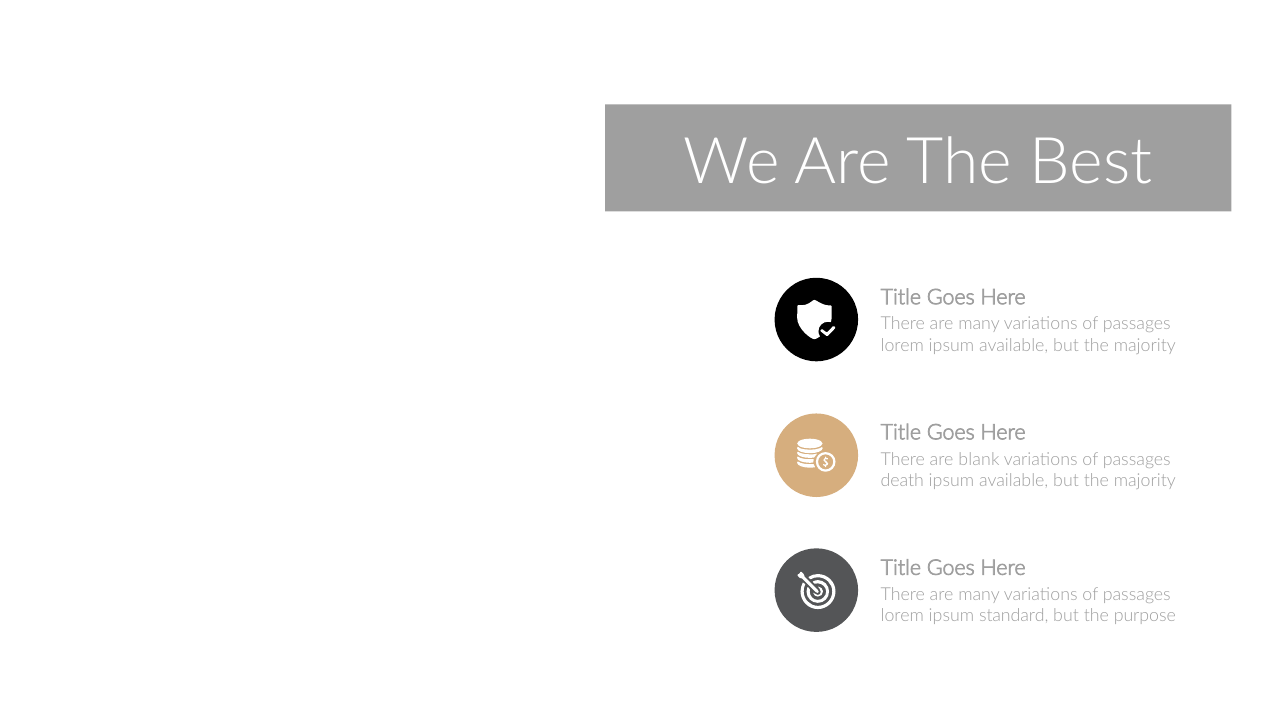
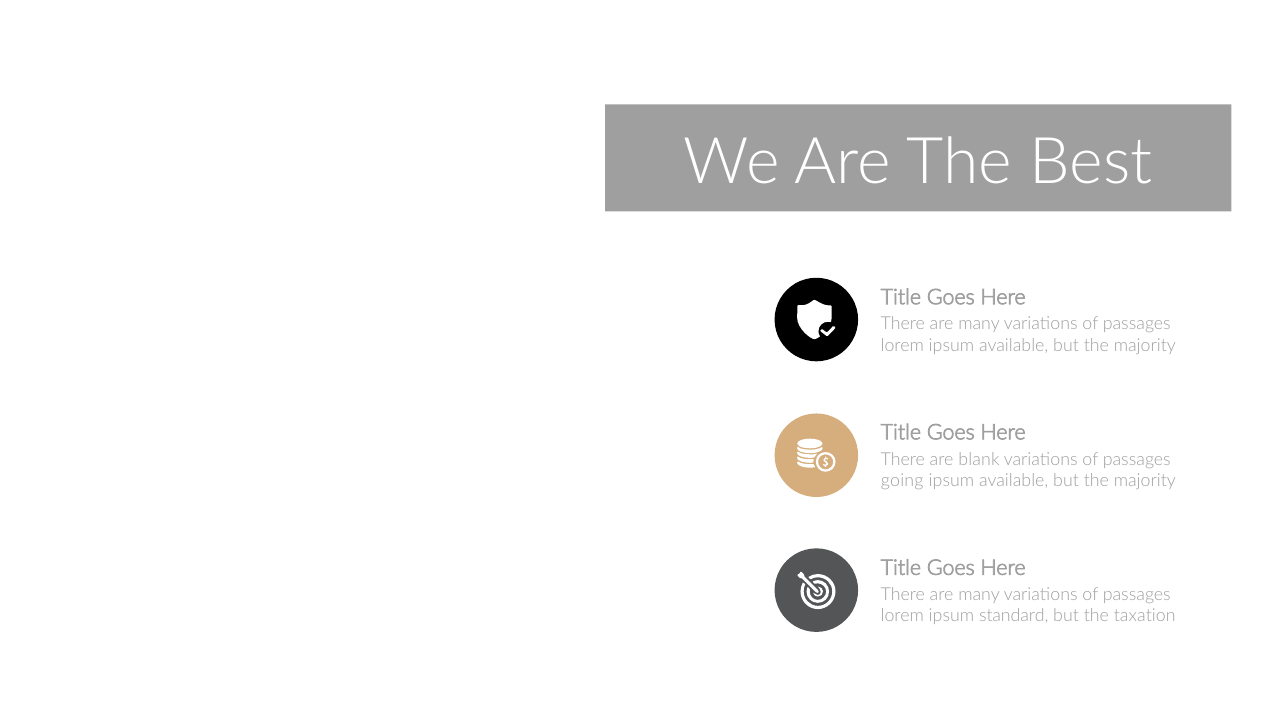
death: death -> going (902, 480)
purpose: purpose -> taxation (1145, 616)
